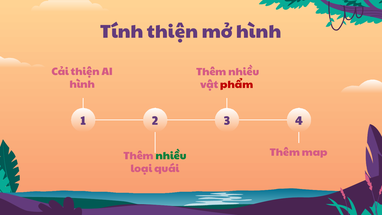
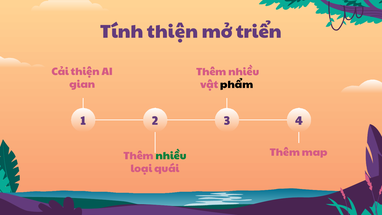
mở hình: hình -> triển (259, 32)
hình: hình -> gian (82, 84)
phẩm colour: red -> black (237, 84)
